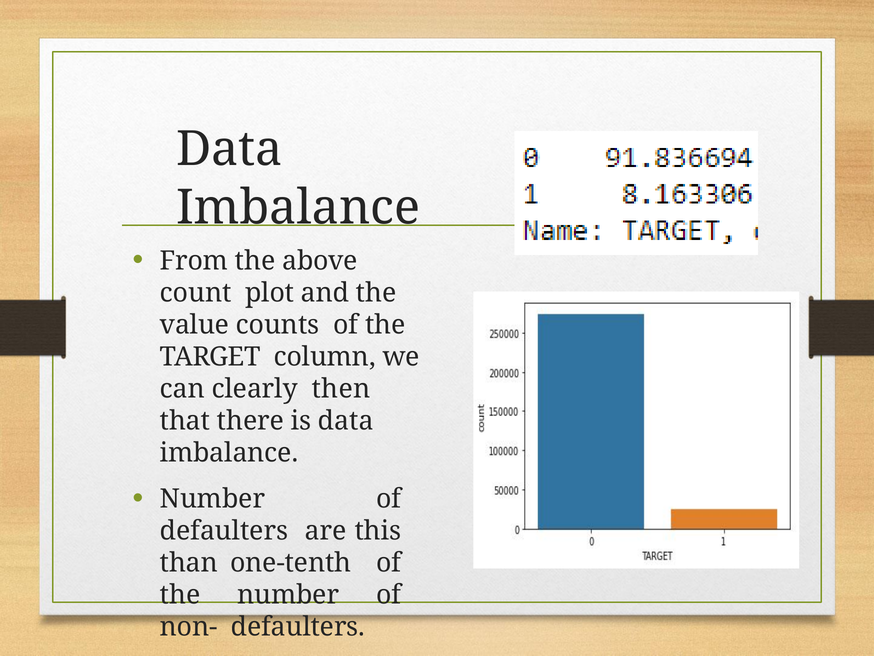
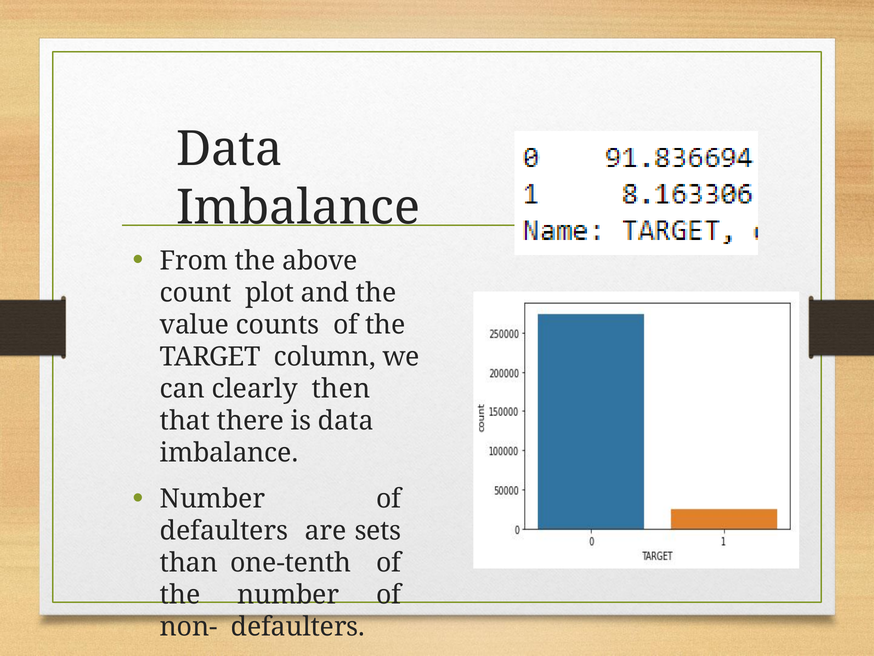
this: this -> sets (378, 531)
